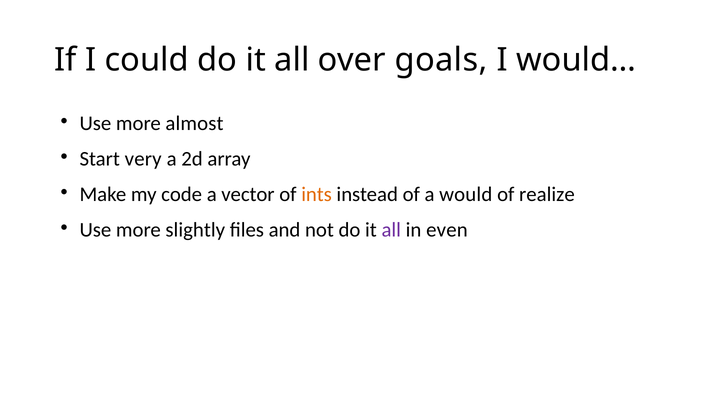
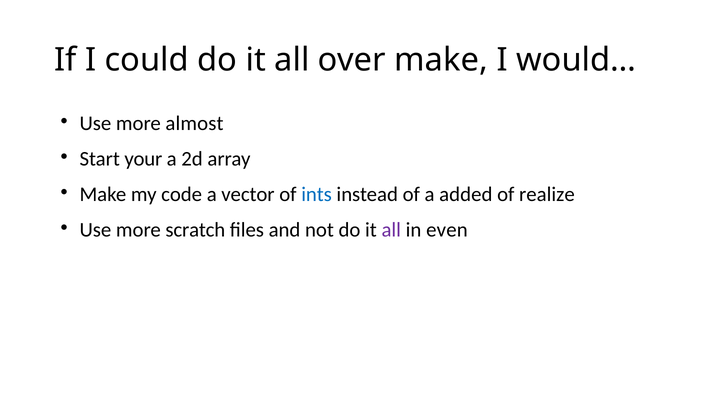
over goals: goals -> make (441, 60)
very: very -> your (143, 159)
ints colour: orange -> blue (317, 194)
would: would -> added (466, 194)
slightly: slightly -> scratch (195, 230)
